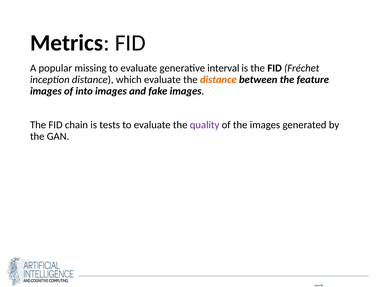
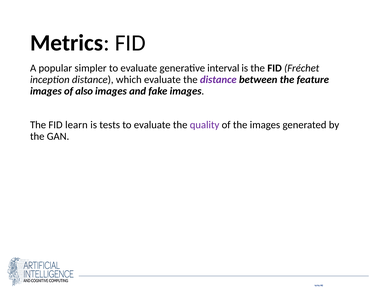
missing: missing -> simpler (91, 68)
distance colour: orange -> purple (218, 80)
into: into -> also (84, 91)
chain: chain -> learn (76, 125)
